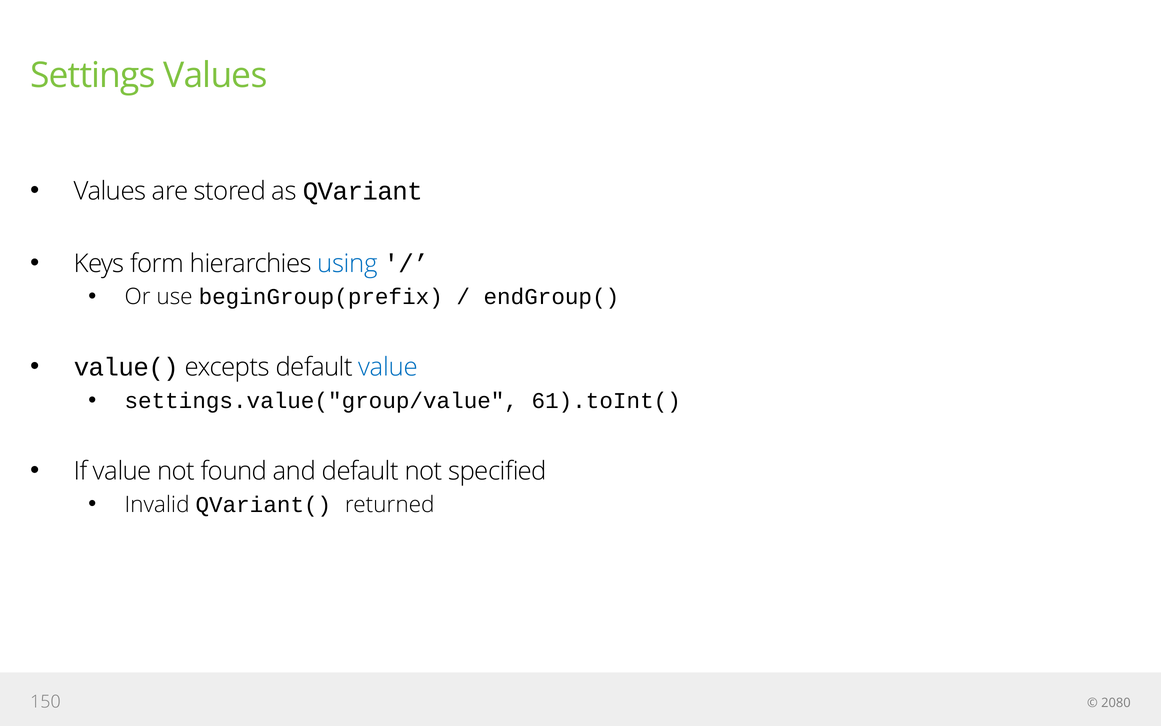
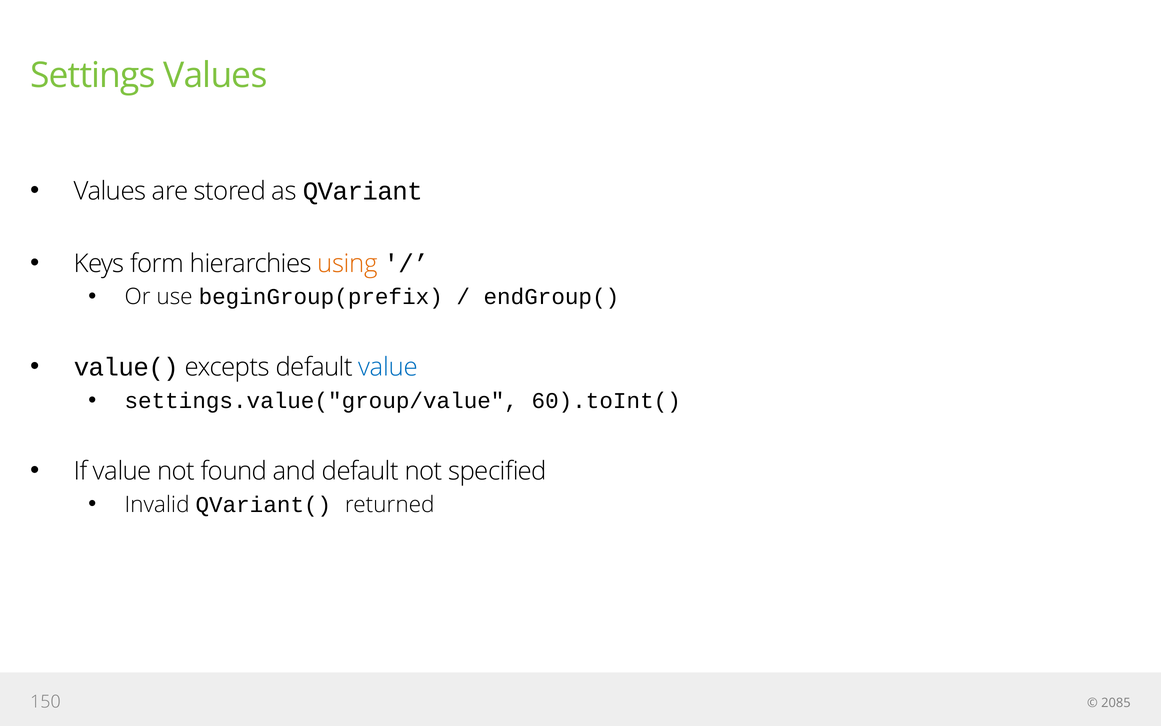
using colour: blue -> orange (347, 263)
61).toInt(: 61).toInt( -> 60).toInt( (606, 401)
2080: 2080 -> 2085 (1116, 702)
